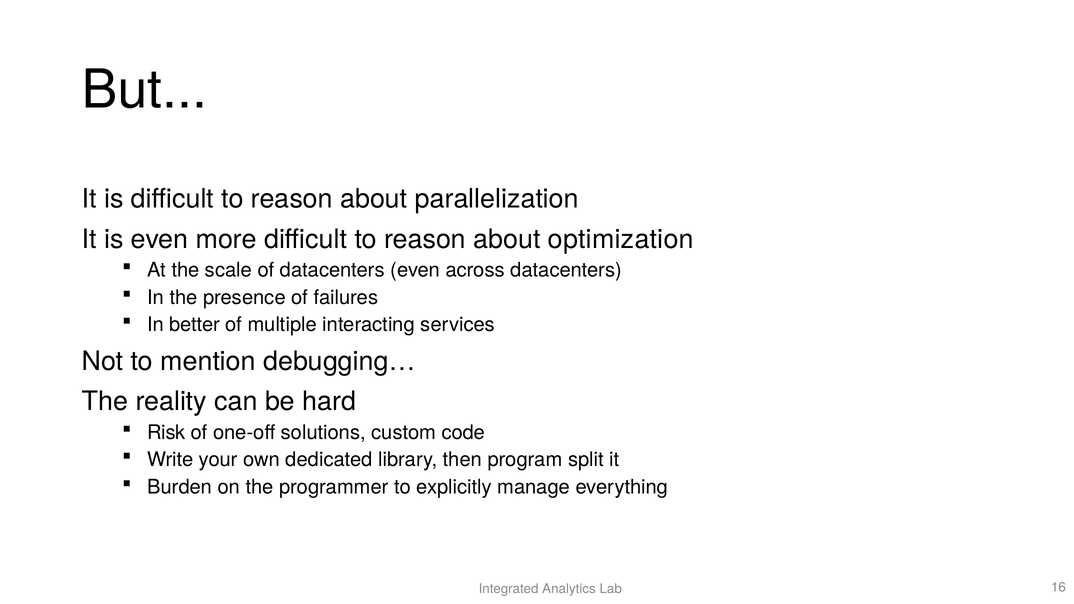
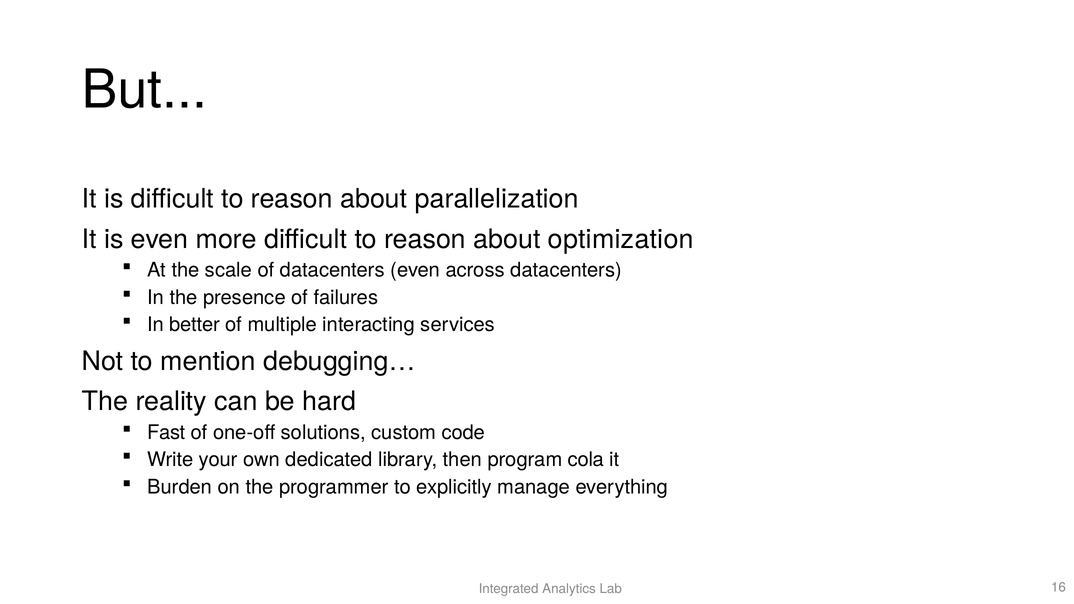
Risk: Risk -> Fast (166, 433)
split: split -> cola (586, 460)
